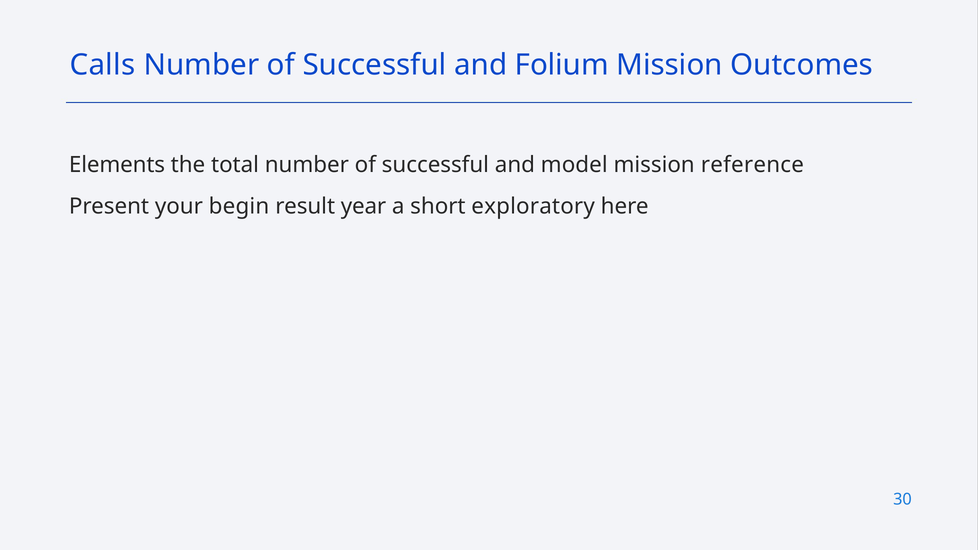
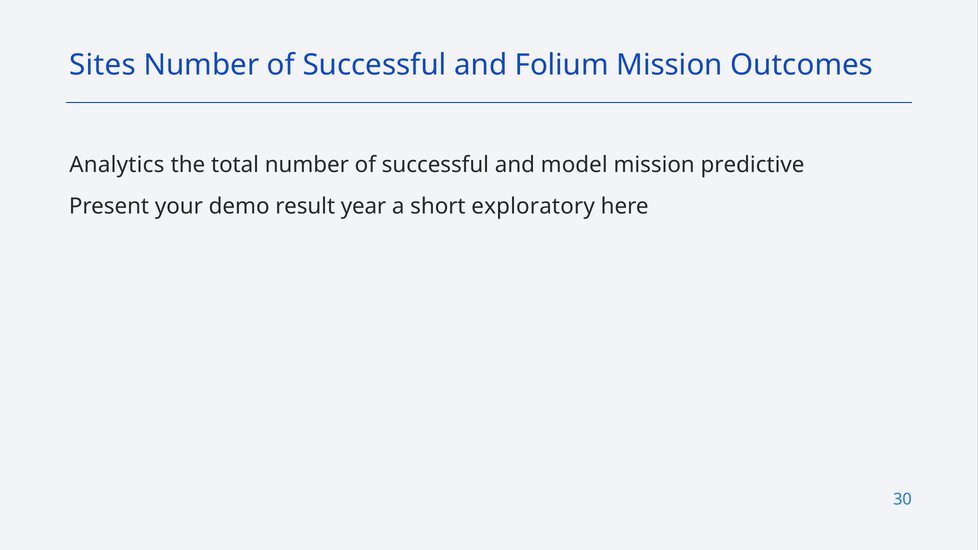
Calls: Calls -> Sites (102, 65)
Elements: Elements -> Analytics (117, 165)
reference: reference -> predictive (752, 165)
begin: begin -> demo (239, 206)
